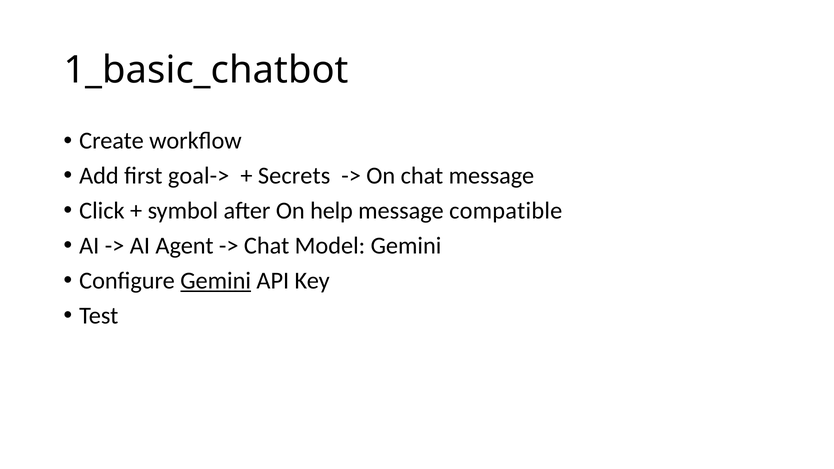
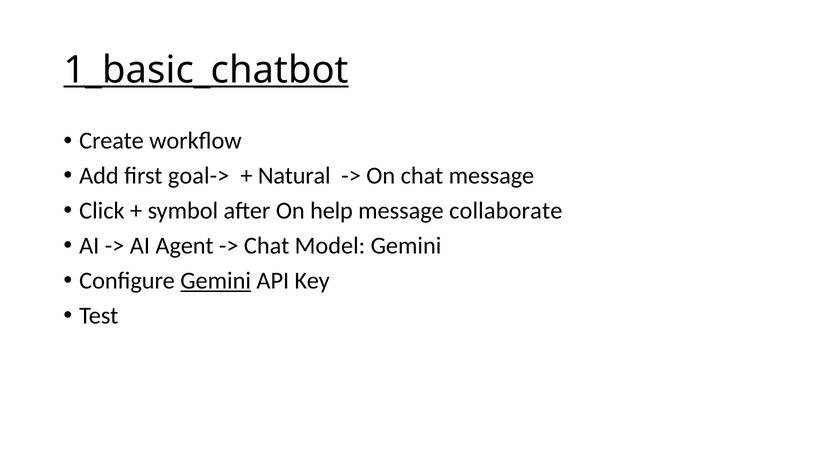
1_basic_chatbot underline: none -> present (206, 70)
Secrets: Secrets -> Natural (294, 176)
compatible: compatible -> collaborate (506, 211)
